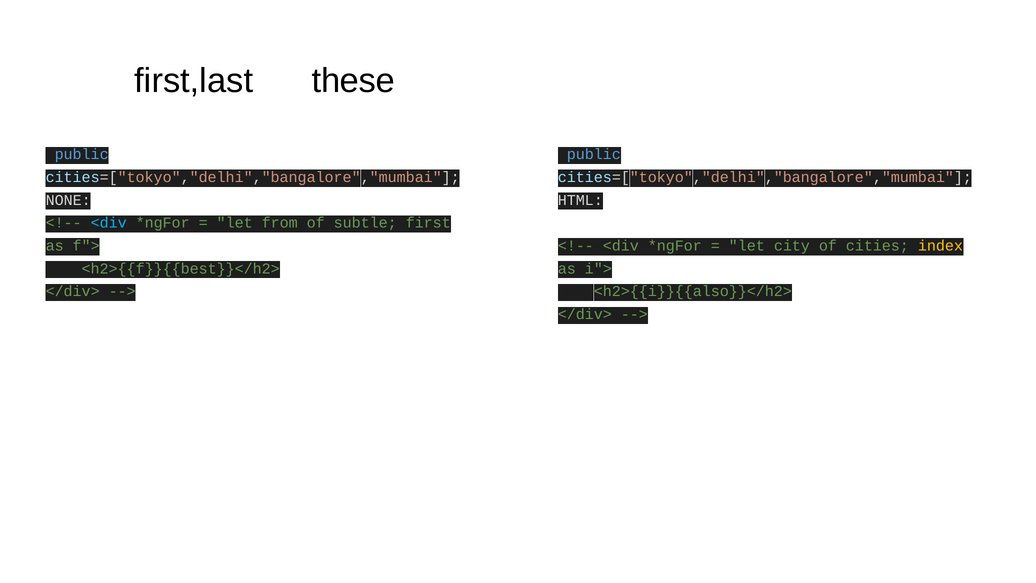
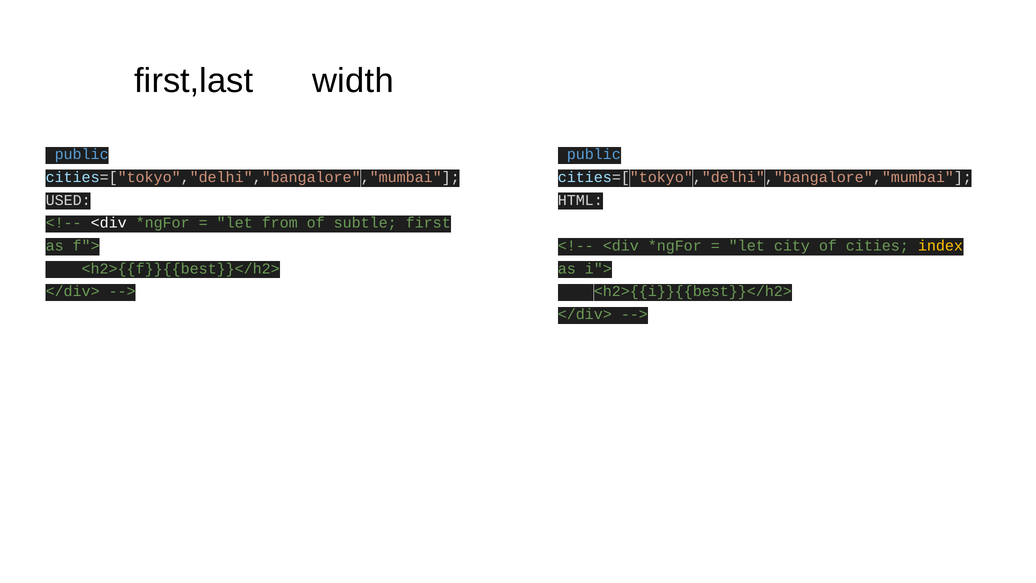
these: these -> width (353, 81)
NONE: NONE -> USED (68, 200)
<div colour: light blue -> white (109, 223)
<h2>{{i}}{{also}}</h2>: <h2>{{i}}{{also}}</h2> -> <h2>{{i}}{{best}}</h2> (693, 291)
